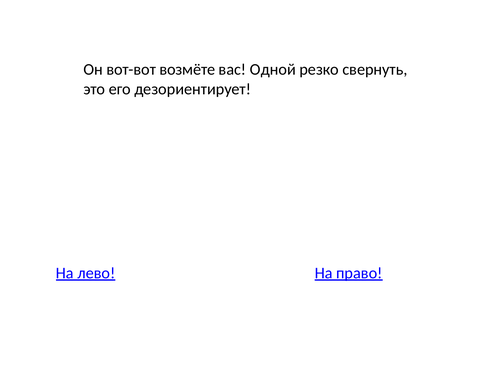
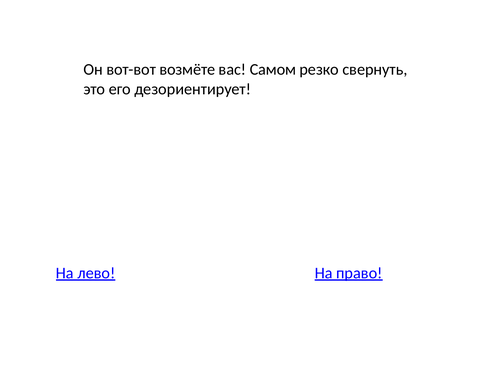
Одной: Одной -> Самом (273, 69)
